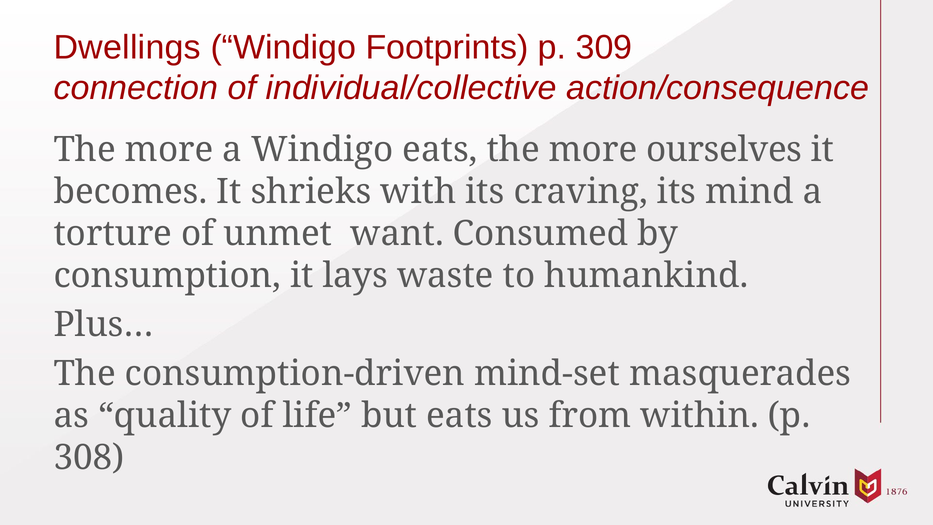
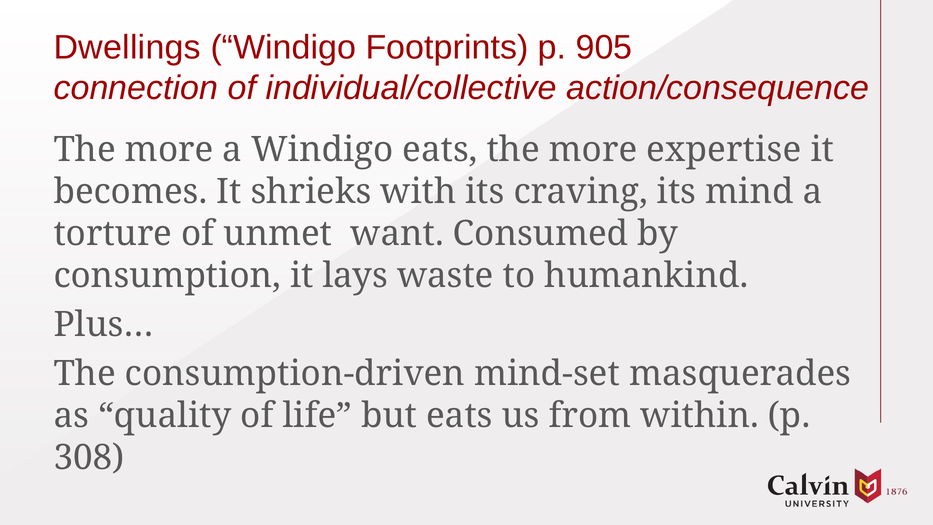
309: 309 -> 905 (604, 47)
ourselves: ourselves -> expertise (724, 149)
